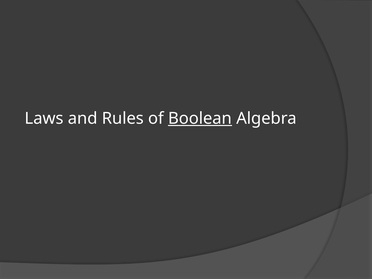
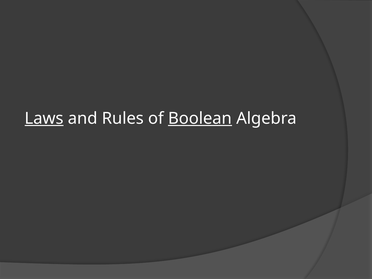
Laws underline: none -> present (44, 118)
